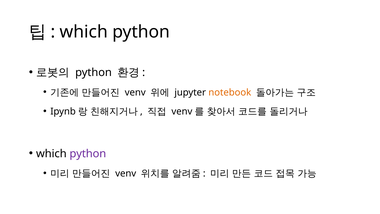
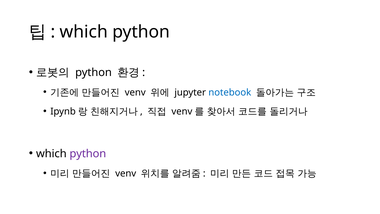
notebook colour: orange -> blue (230, 92)
